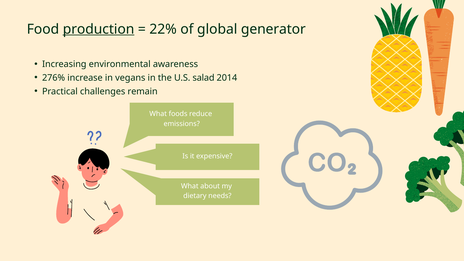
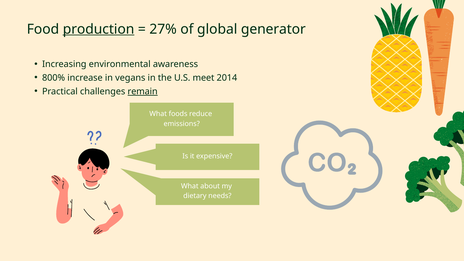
22%: 22% -> 27% (163, 29)
276%: 276% -> 800% (54, 78)
salad: salad -> meet (204, 78)
remain underline: none -> present (143, 91)
